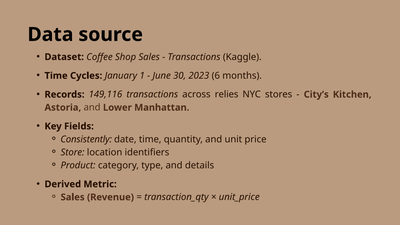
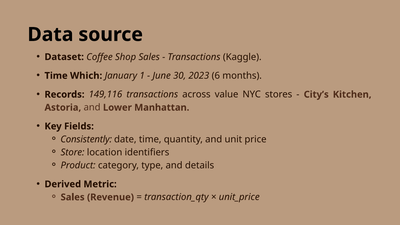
Cycles: Cycles -> Which (86, 76)
relies: relies -> value (227, 94)
